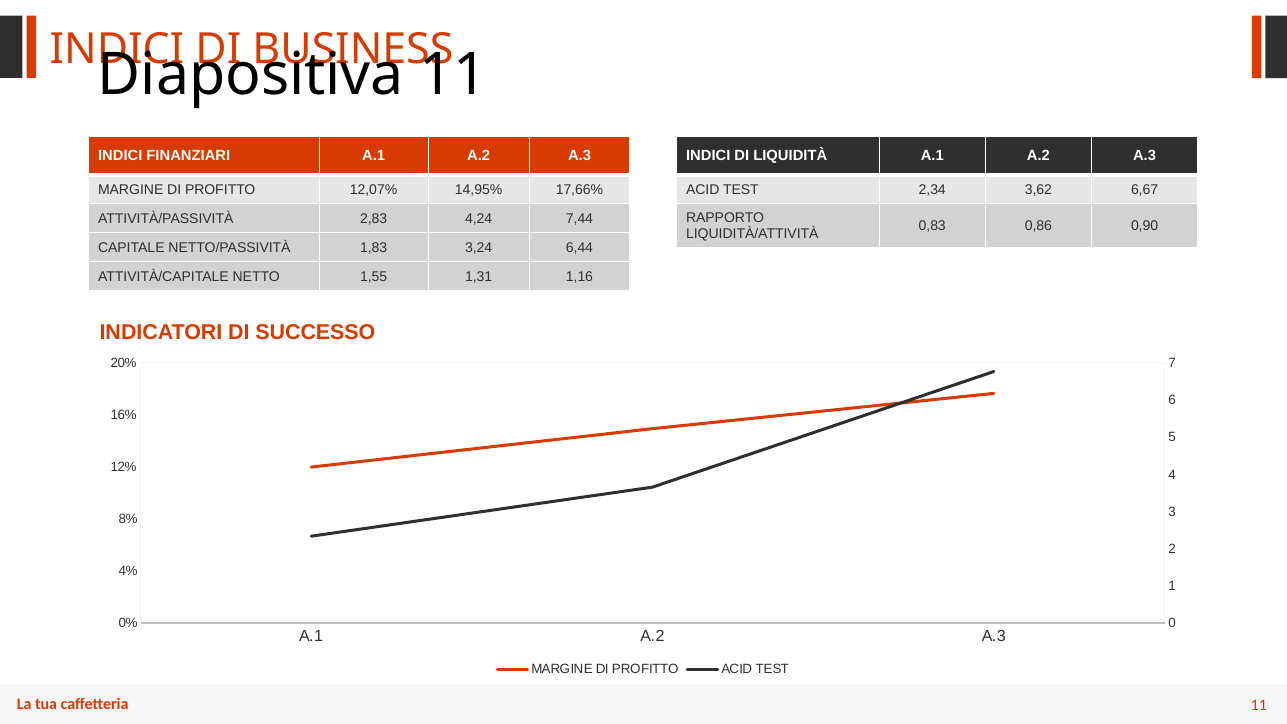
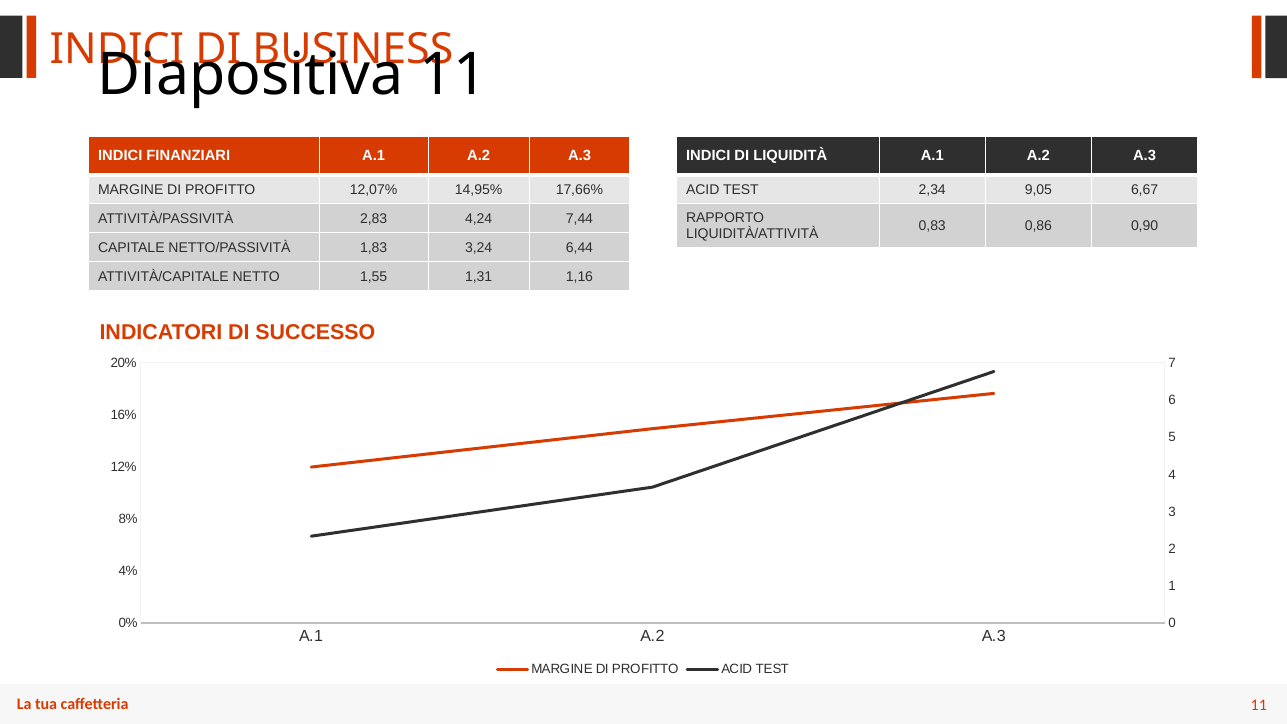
3,62: 3,62 -> 9,05 (1038, 189)
